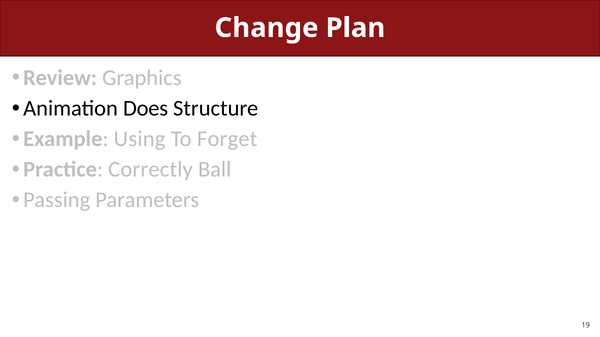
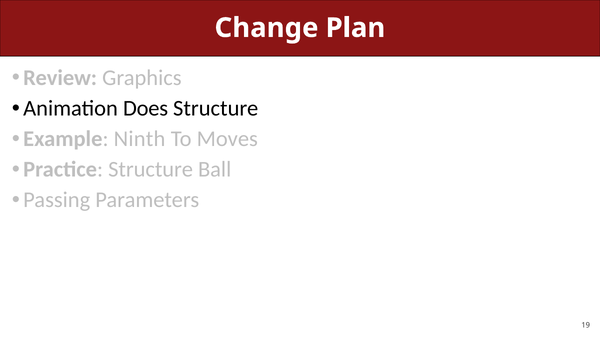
Using: Using -> Ninth (140, 139)
Forget: Forget -> Moves (227, 139)
Practice Correctly: Correctly -> Structure (151, 170)
